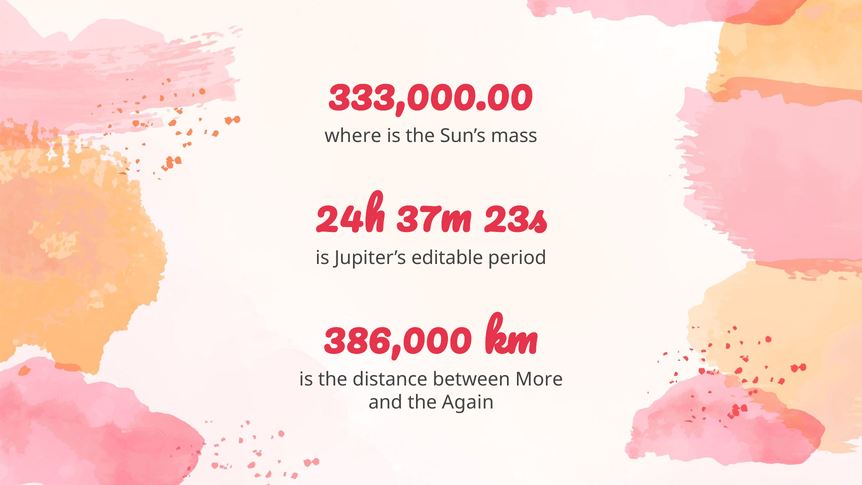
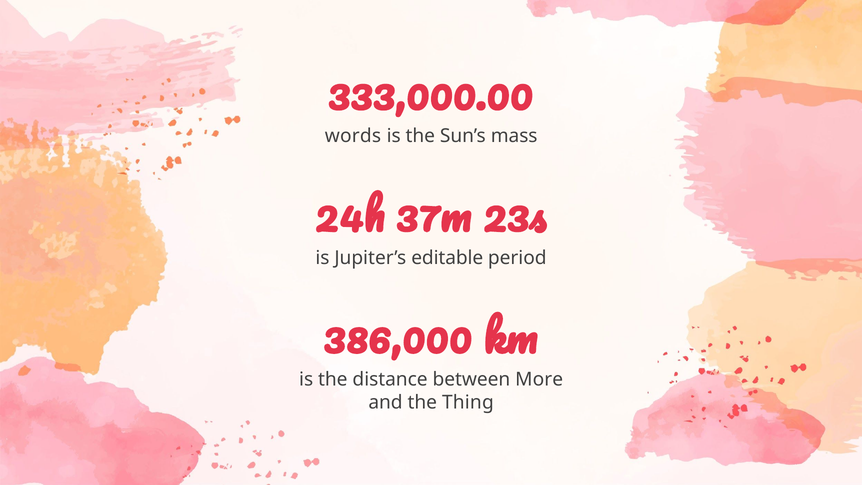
where: where -> words (353, 136)
Again: Again -> Thing (468, 402)
